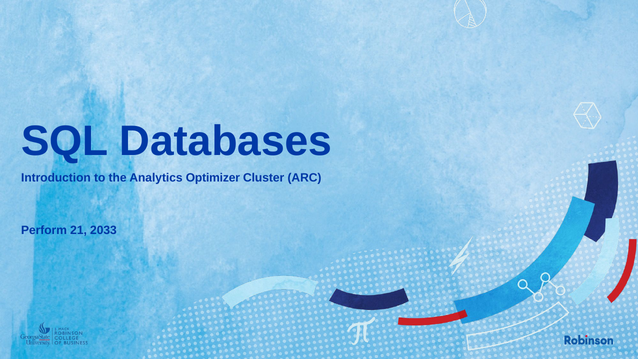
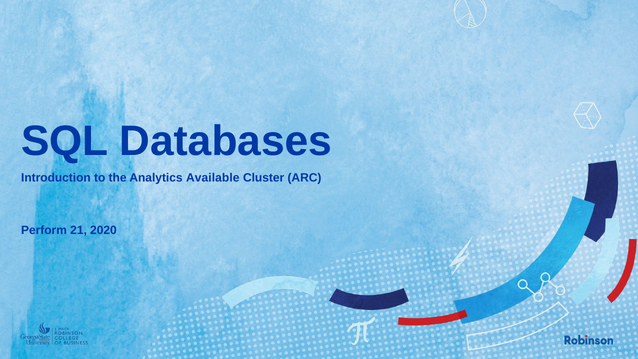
Optimizer: Optimizer -> Available (213, 178)
2033: 2033 -> 2020 (103, 230)
